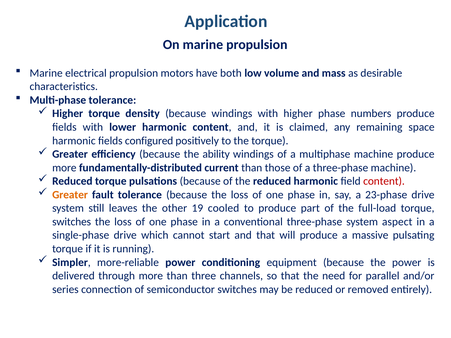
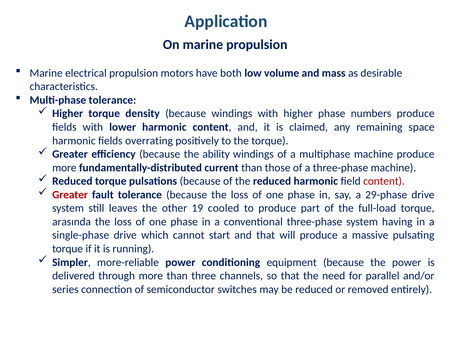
configured: configured -> overrating (149, 141)
Greater colour: orange -> red (70, 195)
23-phase: 23-phase -> 29-phase (386, 195)
switches: switches -> arasında (72, 222)
aspect: aspect -> having (397, 222)
